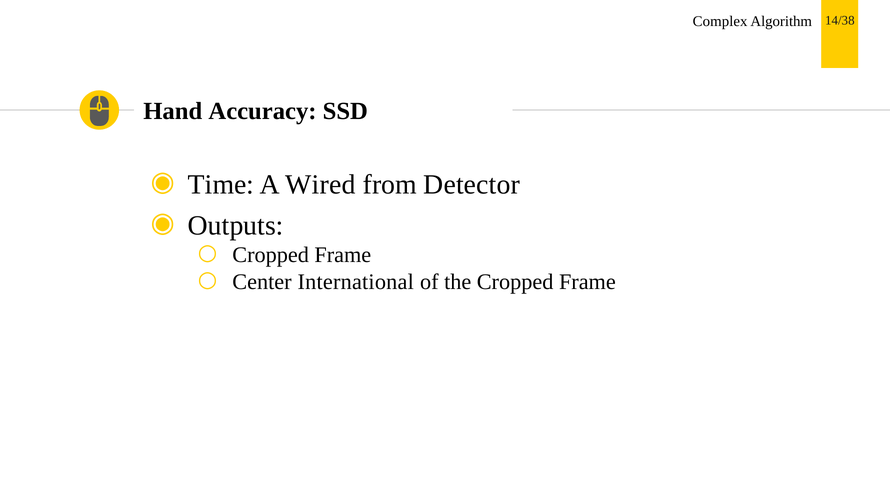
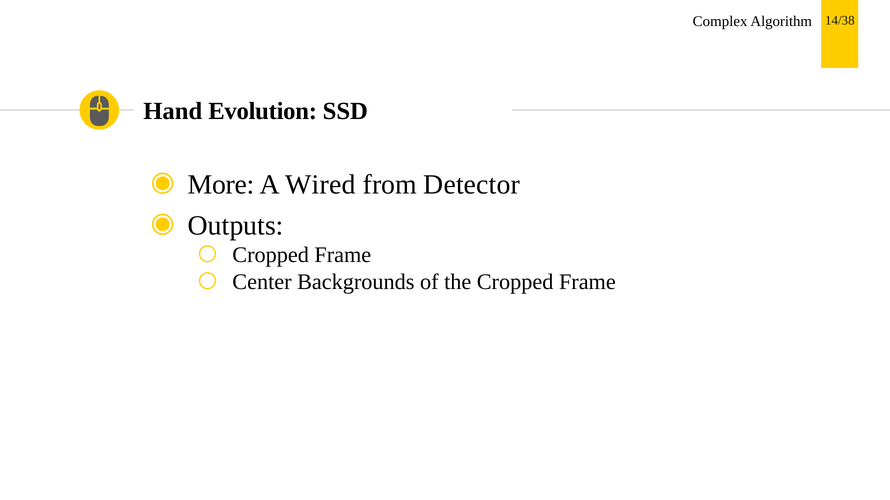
Accuracy: Accuracy -> Evolution (263, 111)
Time: Time -> More (221, 185)
International: International -> Backgrounds (356, 282)
